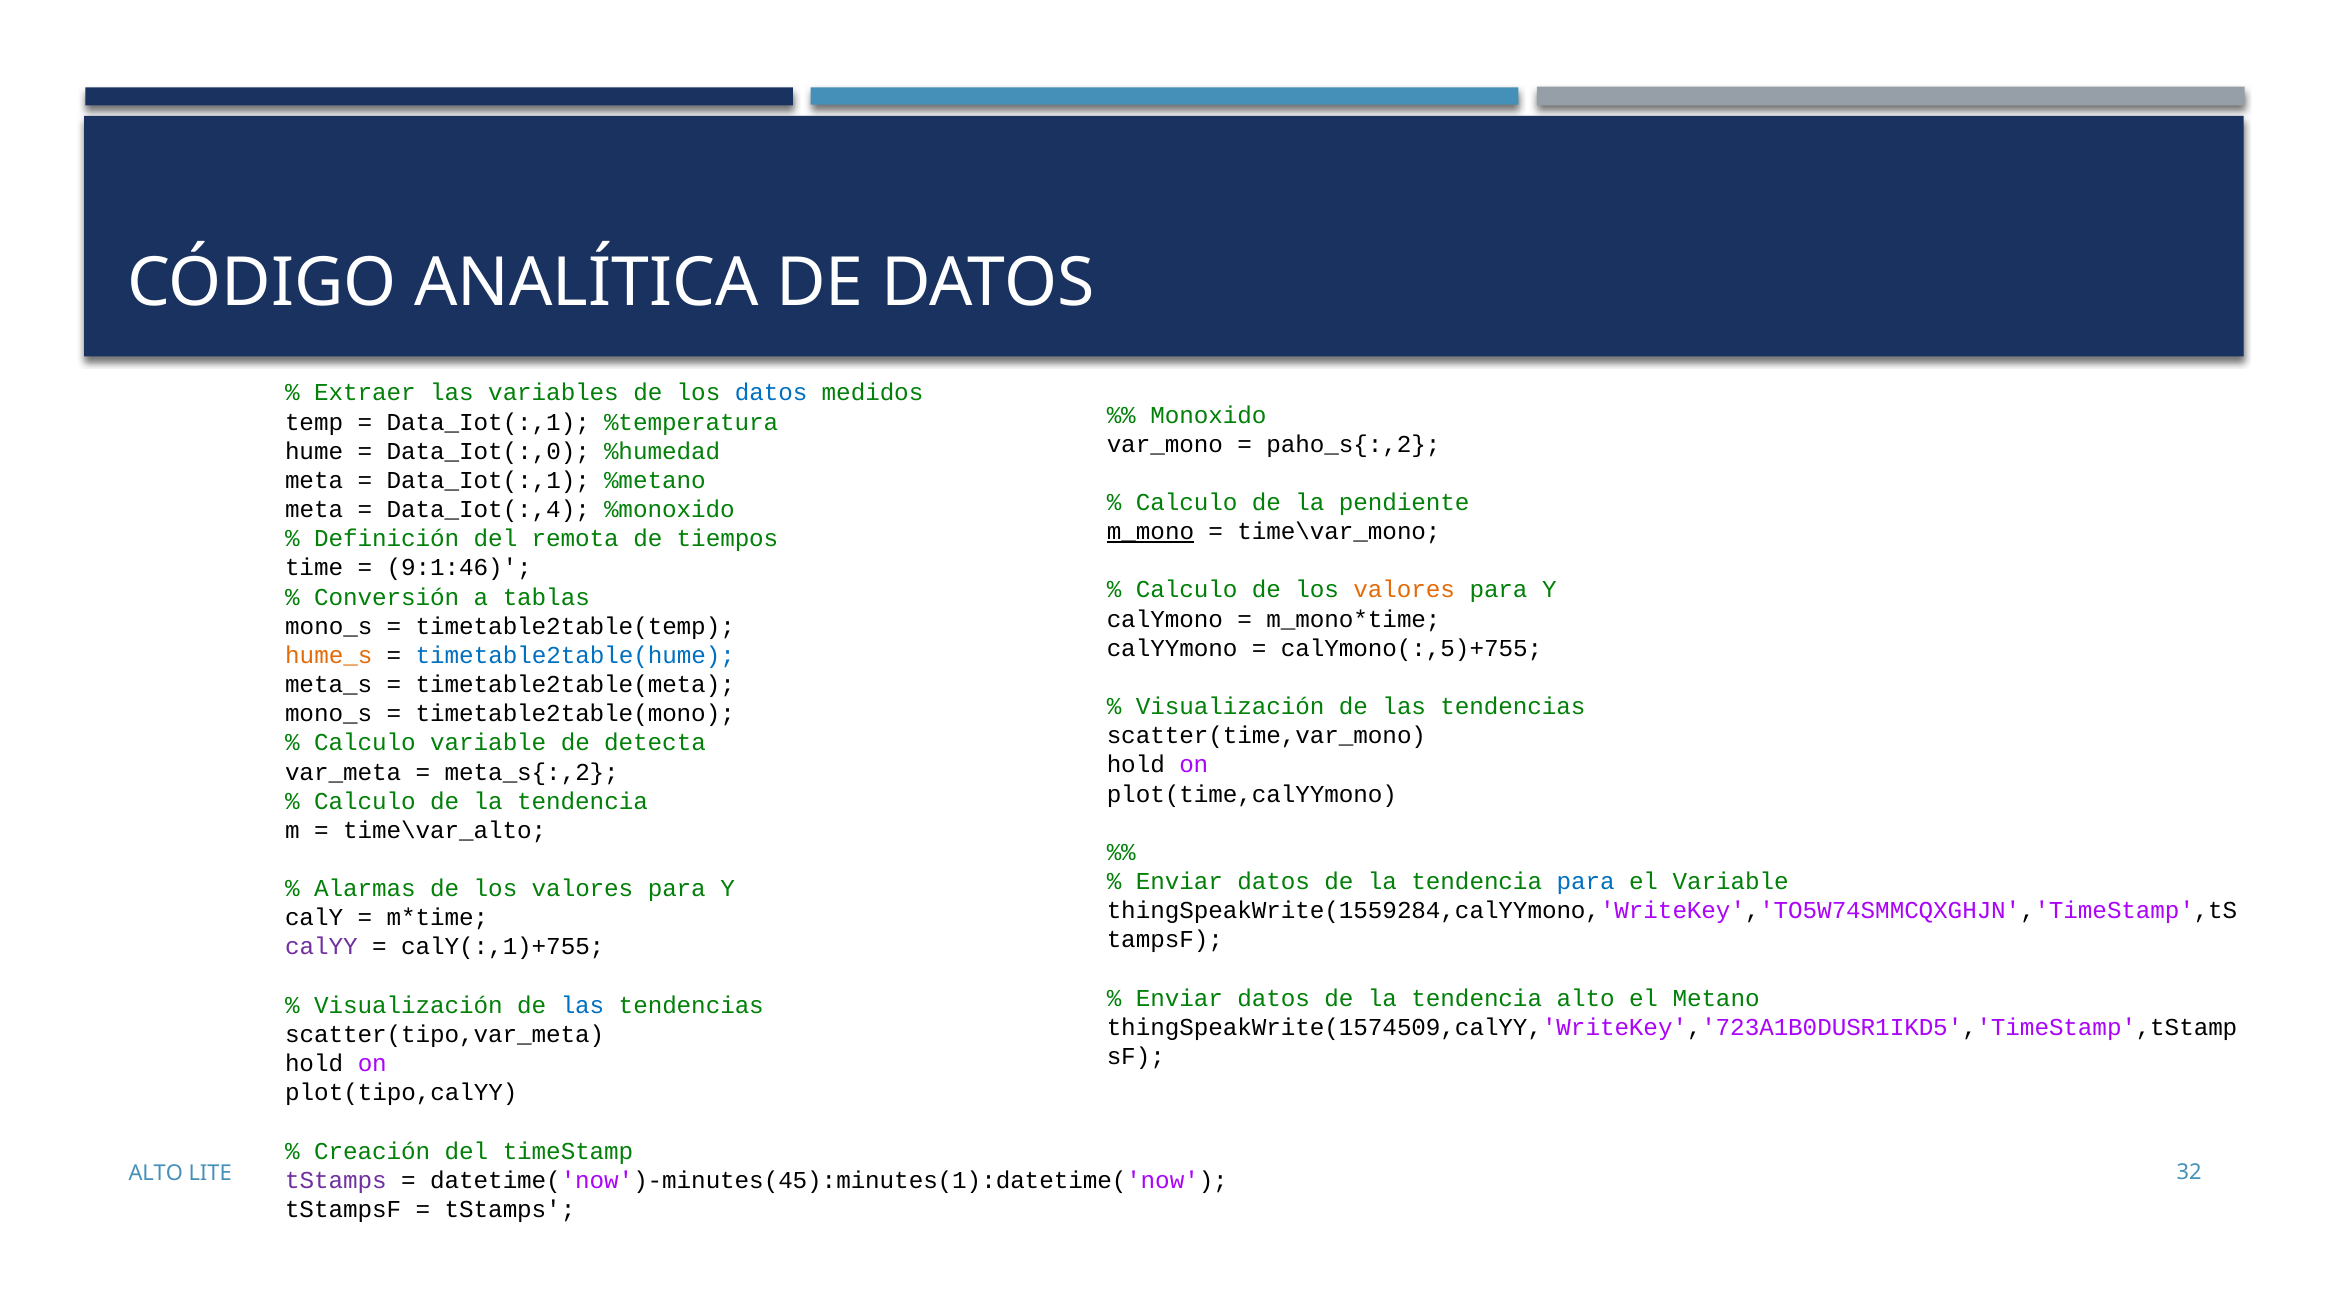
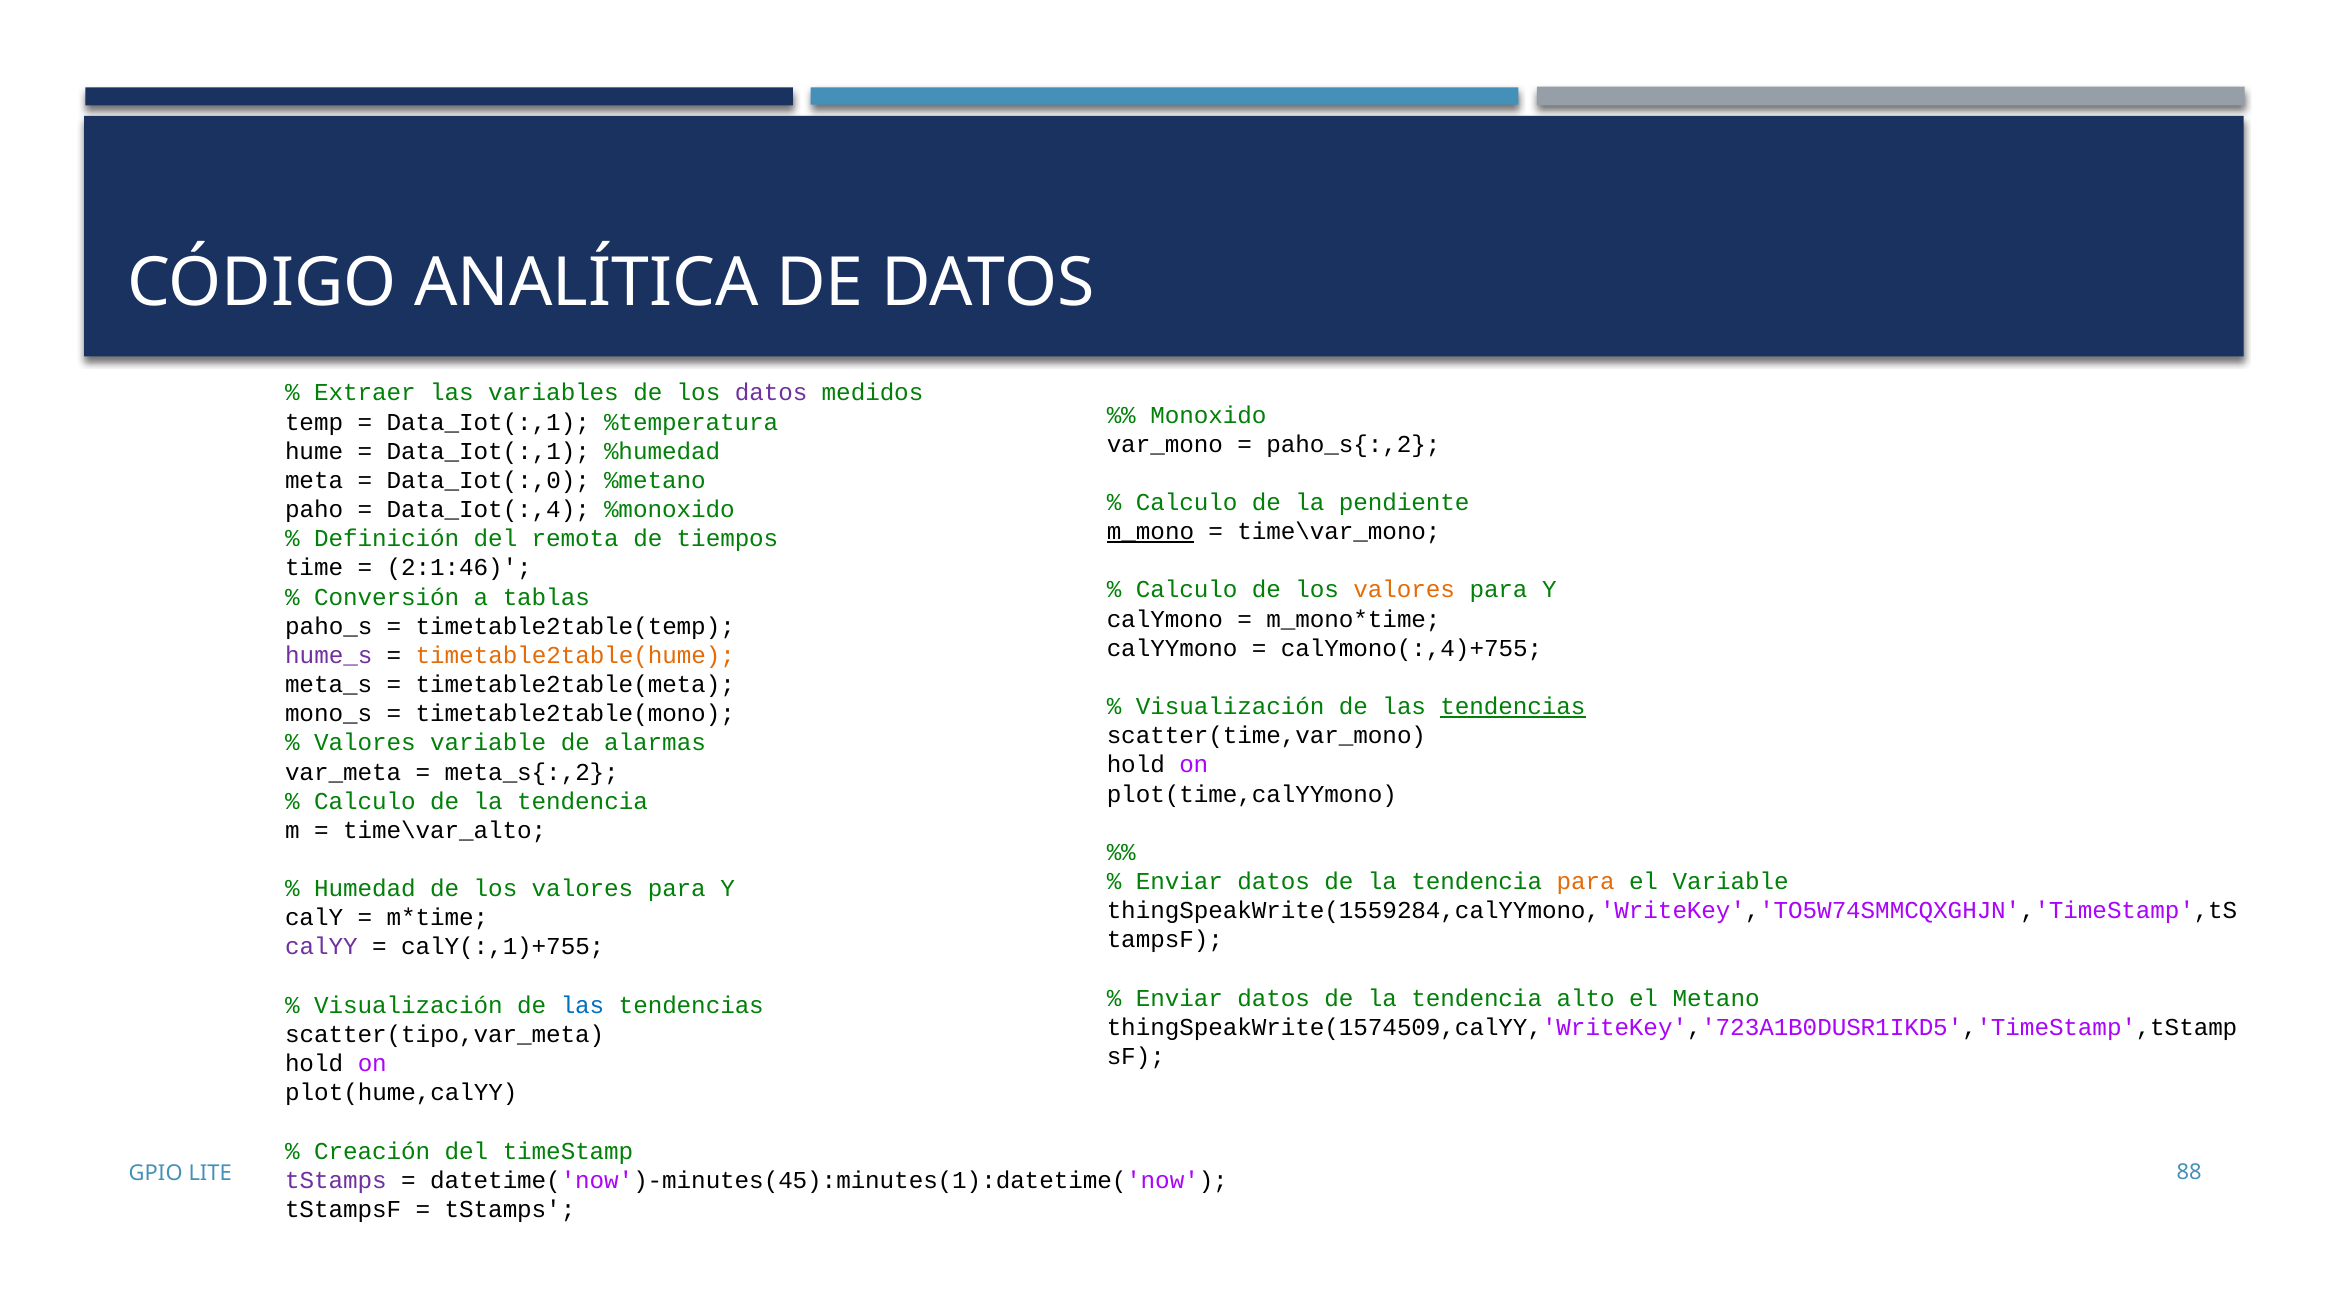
datos colour: blue -> purple (771, 393)
Data_Iot(:,0: Data_Iot(:,0 -> Data_Iot(:,1 (488, 451)
Data_Iot(:,1: Data_Iot(:,1 -> Data_Iot(:,0 (488, 481)
meta: meta -> paho (314, 510)
9:1:46: 9:1:46 -> 2:1:46 (459, 568)
mono_s: mono_s -> paho_s (329, 627)
calYmono(:,5)+755: calYmono(:,5)+755 -> calYmono(:,4)+755 (1411, 649)
hume_s colour: orange -> purple (329, 656)
timetable2table(hume colour: blue -> orange (575, 656)
tendencias underline: none -> present (1513, 707)
Calculo: Calculo -> Valores (365, 743)
detecta: detecta -> alarmas (655, 743)
para colour: blue -> orange (1586, 882)
Alarmas: Alarmas -> Humedad (365, 889)
plot(tipo,calYY: plot(tipo,calYY -> plot(hume,calYY (401, 1093)
ALTO: ALTO -> GPIO (156, 1174)
32: 32 -> 88 (2189, 1173)
